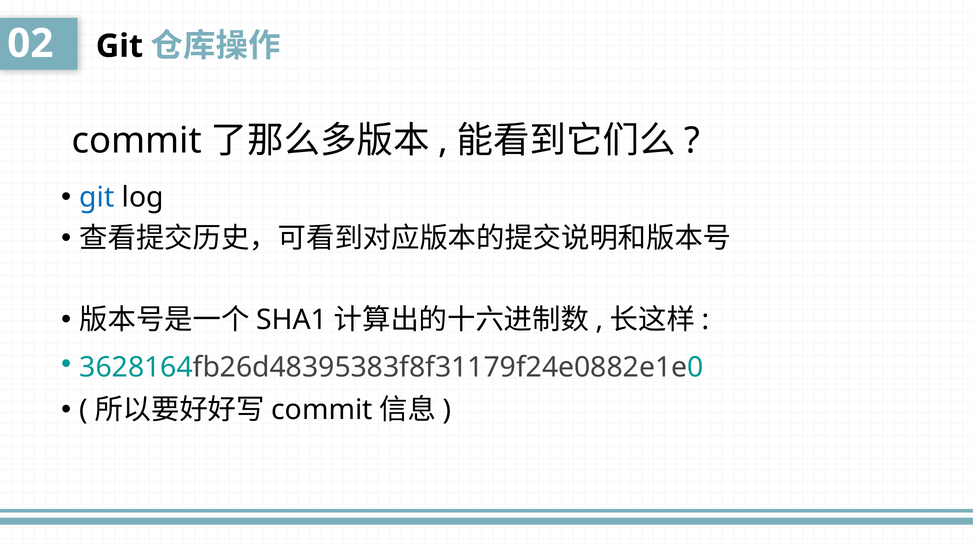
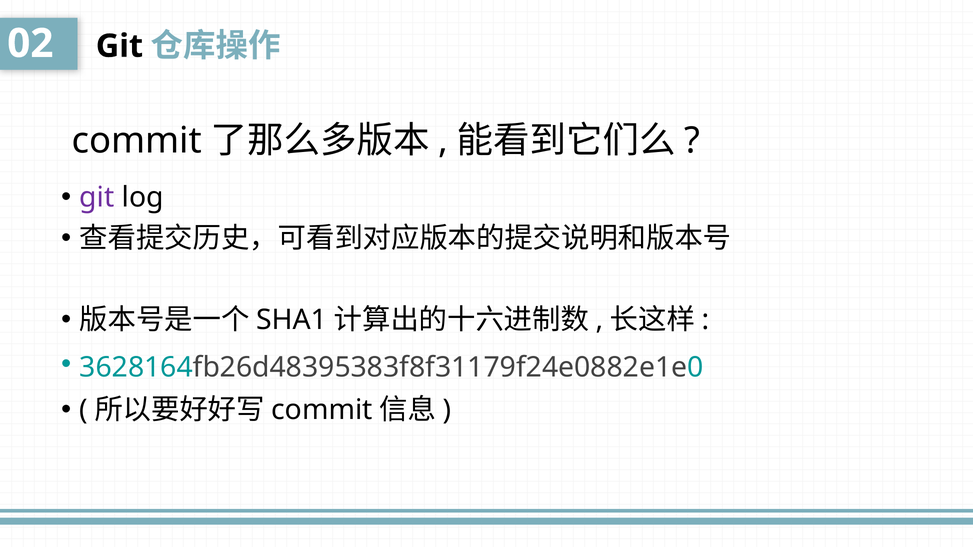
git colour: blue -> purple (97, 198)
